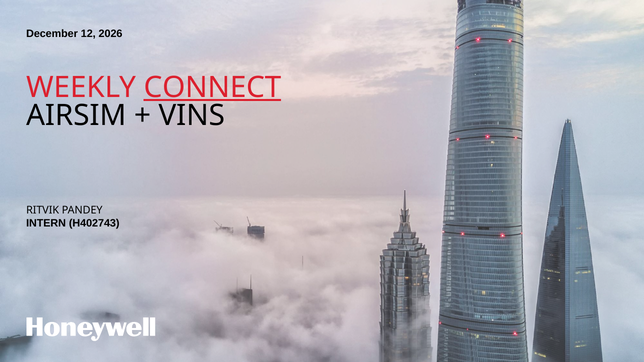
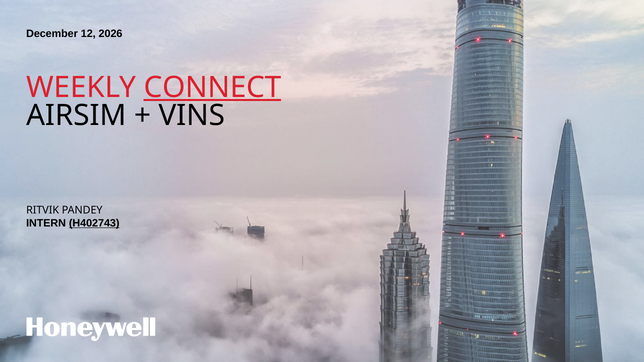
H402743 underline: none -> present (94, 223)
